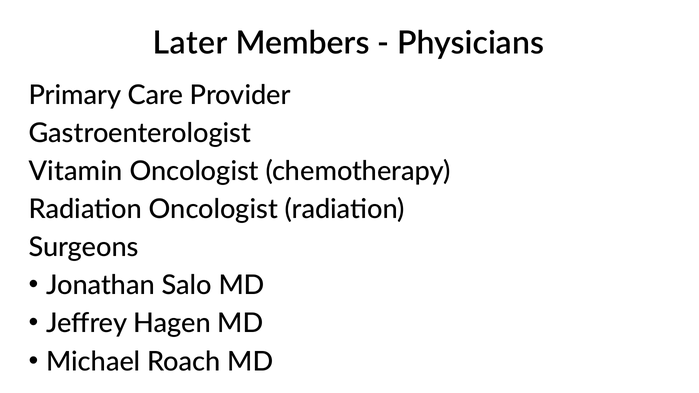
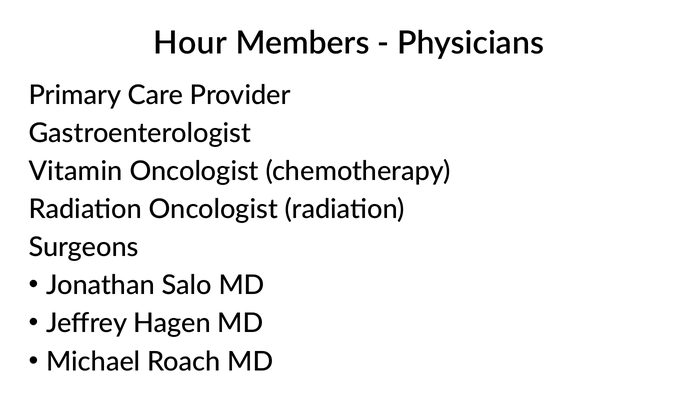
Later: Later -> Hour (190, 43)
